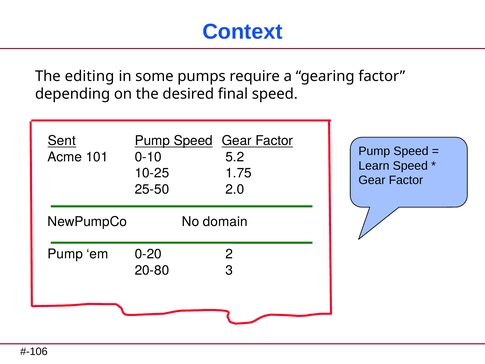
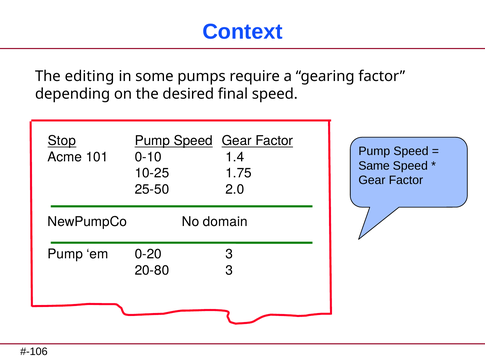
Sent: Sent -> Stop (62, 141)
5.2: 5.2 -> 1.4 (235, 157)
Learn: Learn -> Same (374, 166)
0-20 2: 2 -> 3 (229, 254)
